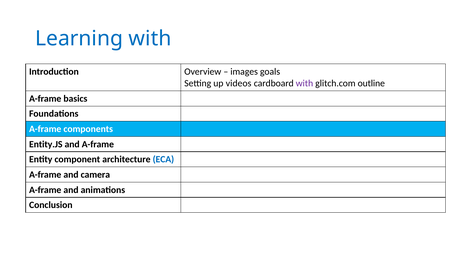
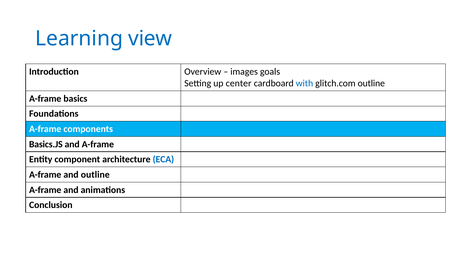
Learning with: with -> view (150, 39)
videos: videos -> center (239, 83)
with colour: purple -> blue (304, 83)
Entity.JS: Entity.JS -> Basics.JS (46, 144)
and camera: camera -> outline (95, 174)
